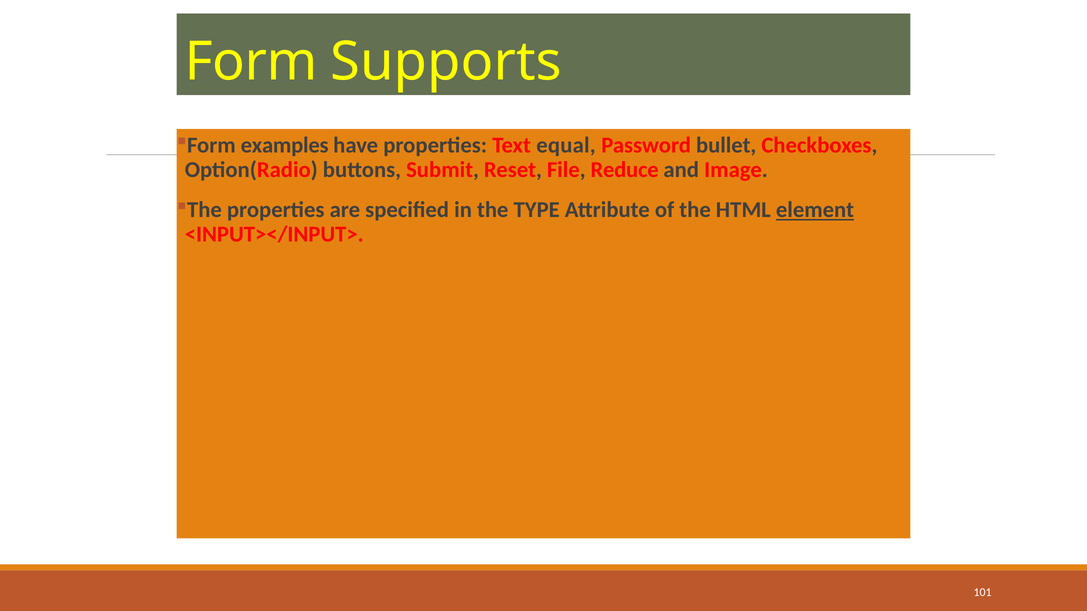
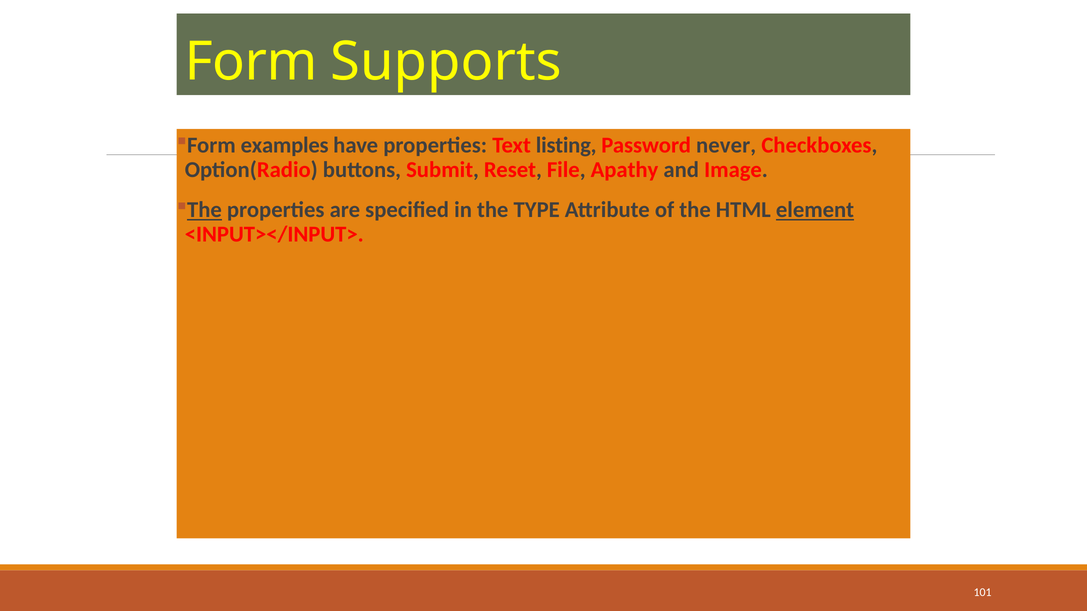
equal: equal -> listing (566, 145)
bullet: bullet -> never (726, 145)
Reduce: Reduce -> Apathy (624, 170)
The underline: none -> present (204, 210)
